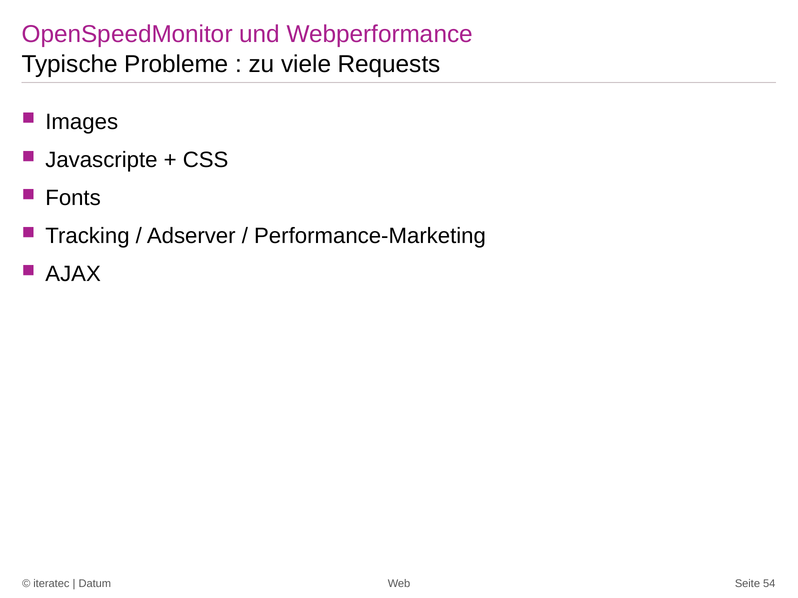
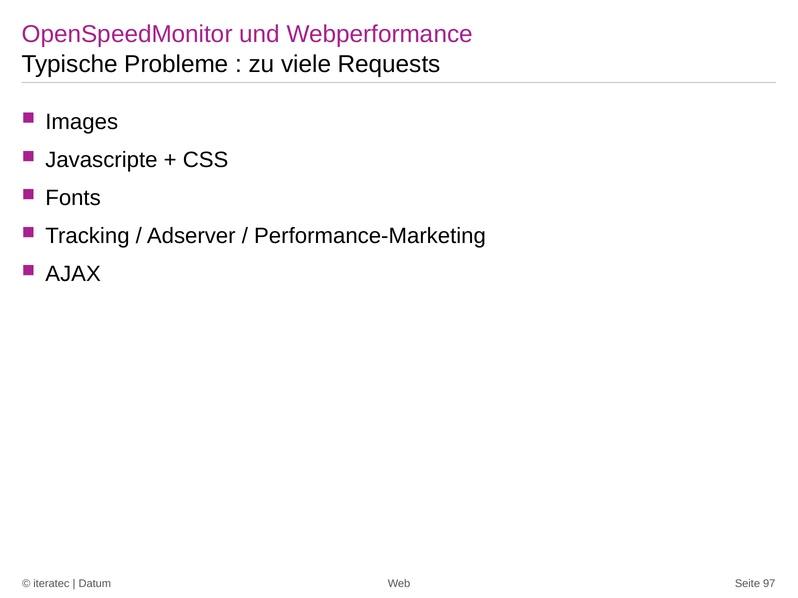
54: 54 -> 97 (769, 584)
